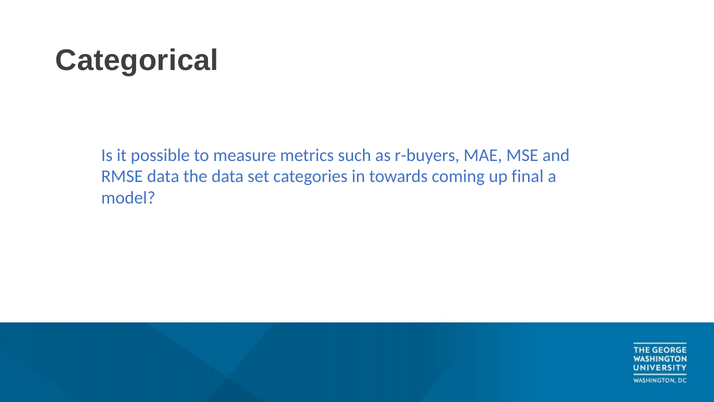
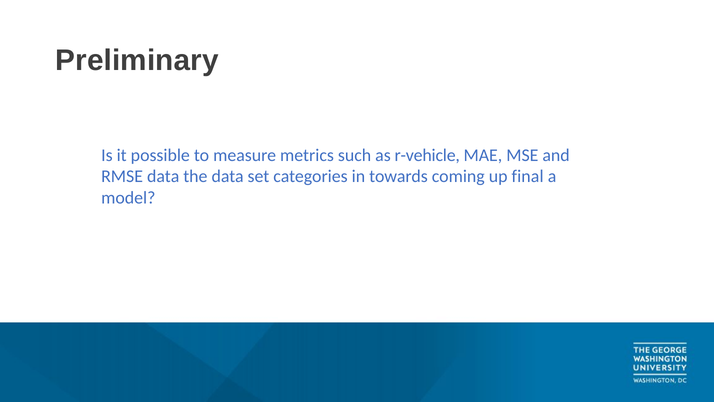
Categorical: Categorical -> Preliminary (137, 60)
r-buyers: r-buyers -> r-vehicle (427, 155)
